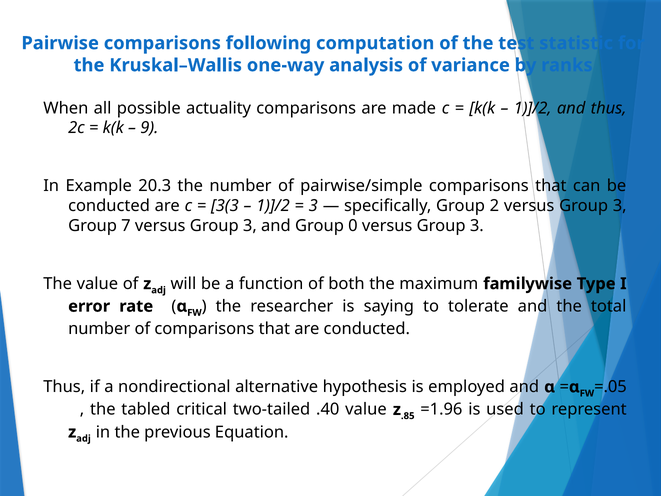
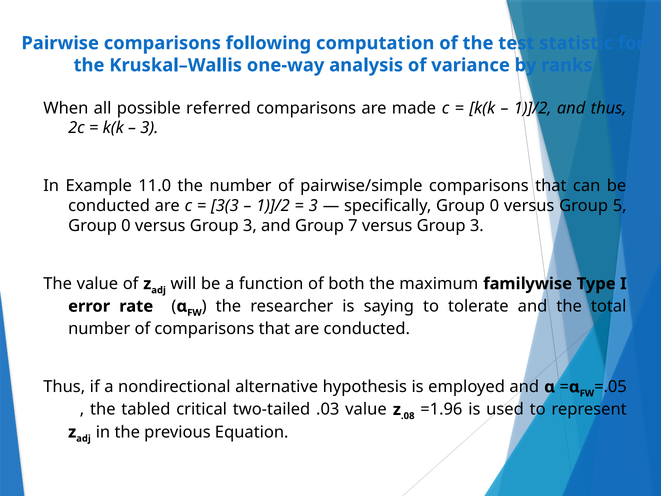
actuality: actuality -> referred (218, 108)
9: 9 -> 3 (149, 128)
20.3: 20.3 -> 11.0 (155, 186)
specifically Group 2: 2 -> 0 (494, 206)
3: 3 -> 5 (620, 206)
7: 7 -> 0 (126, 226)
0: 0 -> 7 (353, 226)
.40: .40 -> .03 (328, 409)
.85: .85 -> .08 (408, 416)
